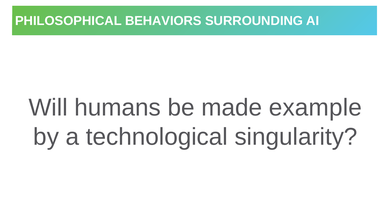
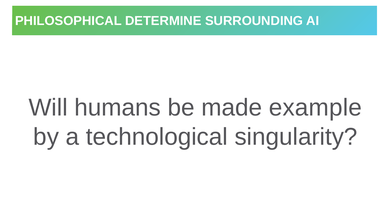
BEHAVIORS: BEHAVIORS -> DETERMINE (163, 21)
